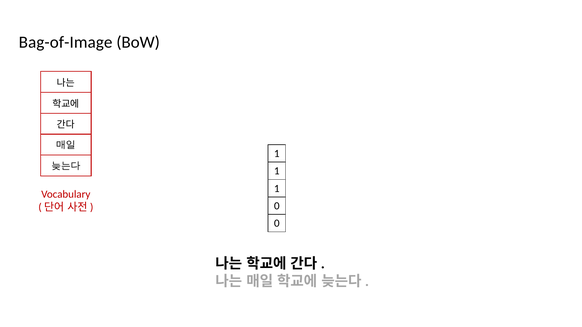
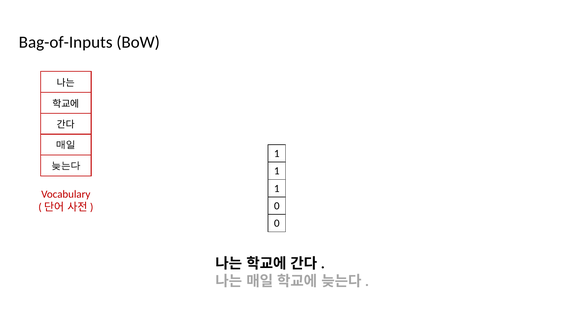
Bag-of-Image: Bag-of-Image -> Bag-of-Inputs (66, 42)
